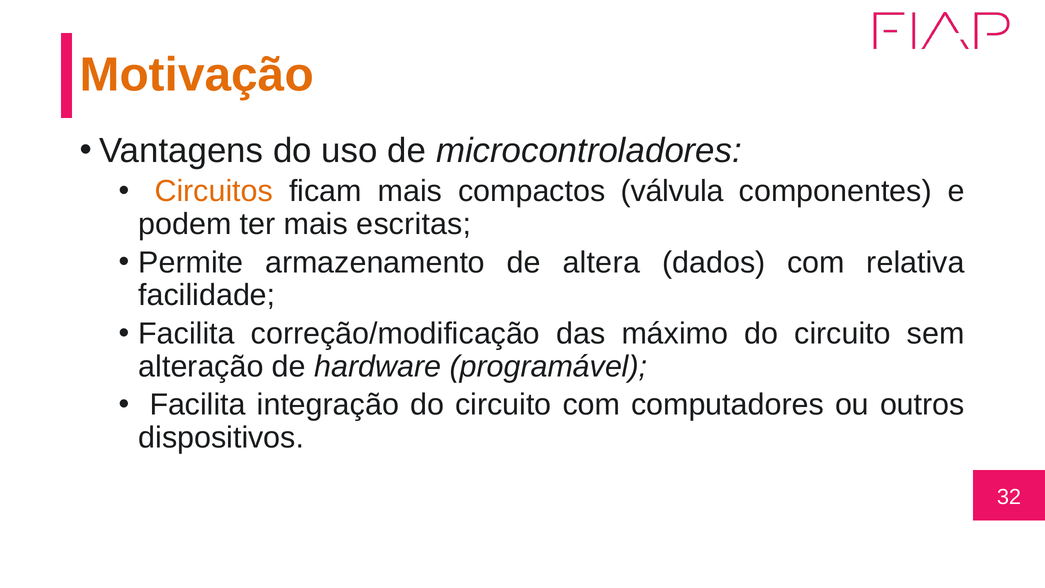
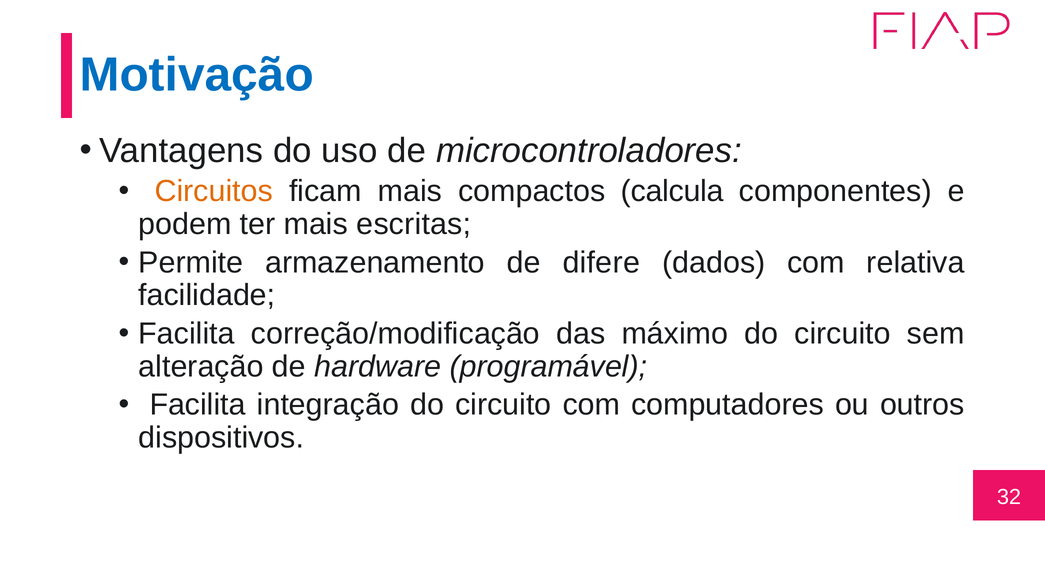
Motivação colour: orange -> blue (197, 75)
válvula: válvula -> calcula (672, 191)
altera: altera -> difere (601, 262)
